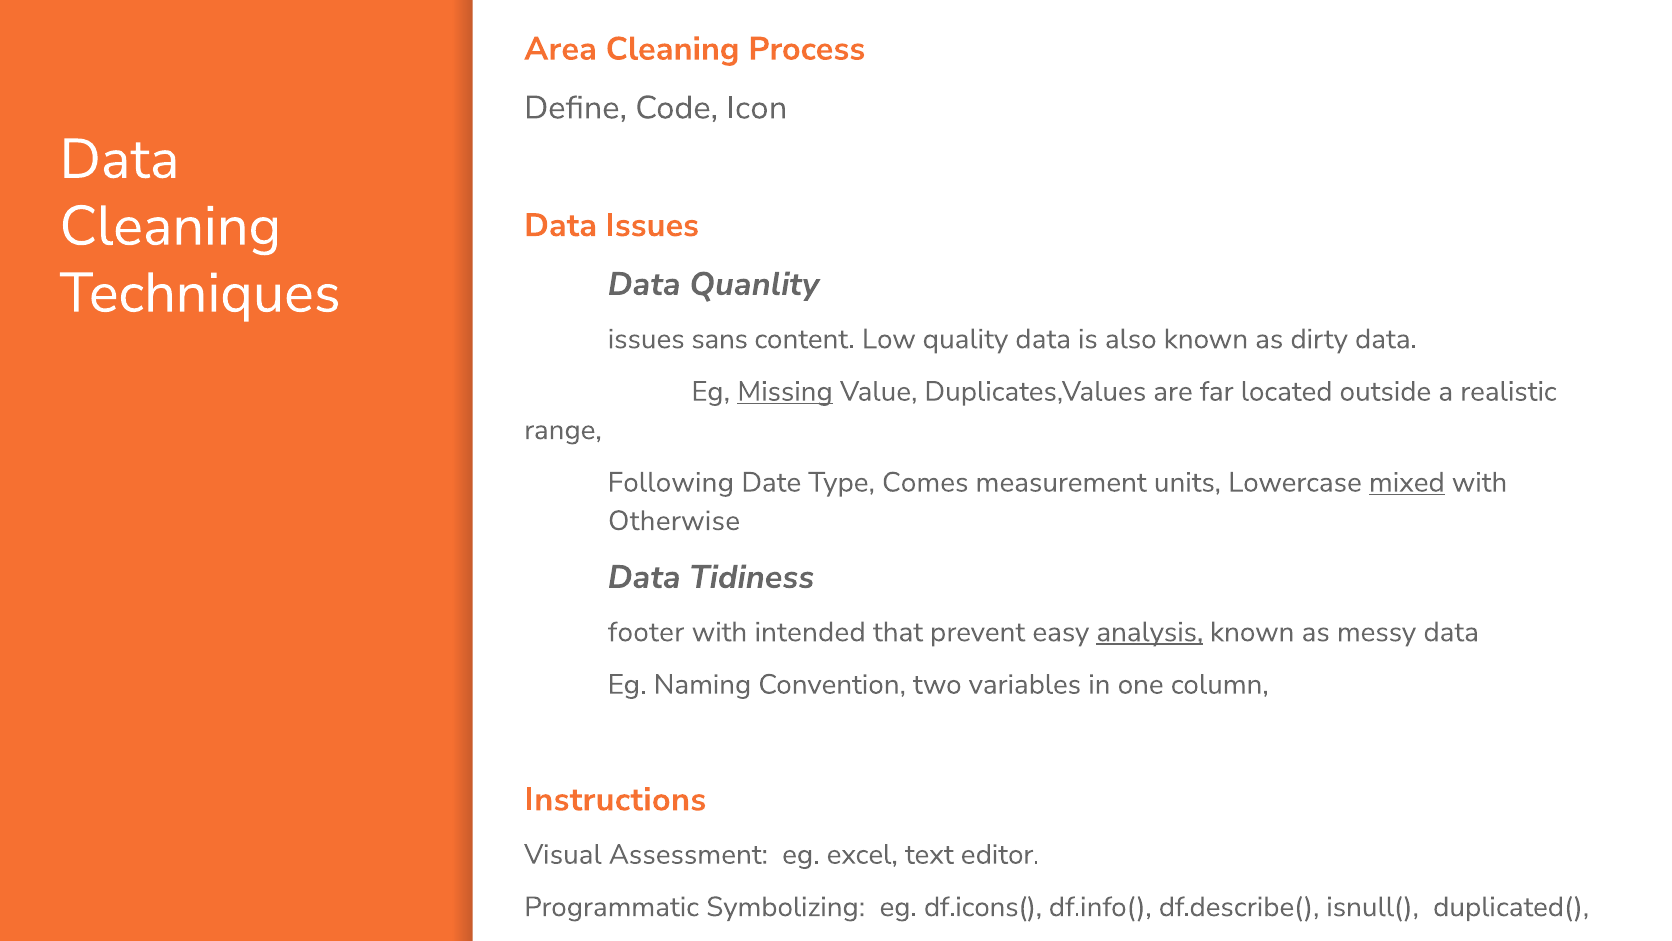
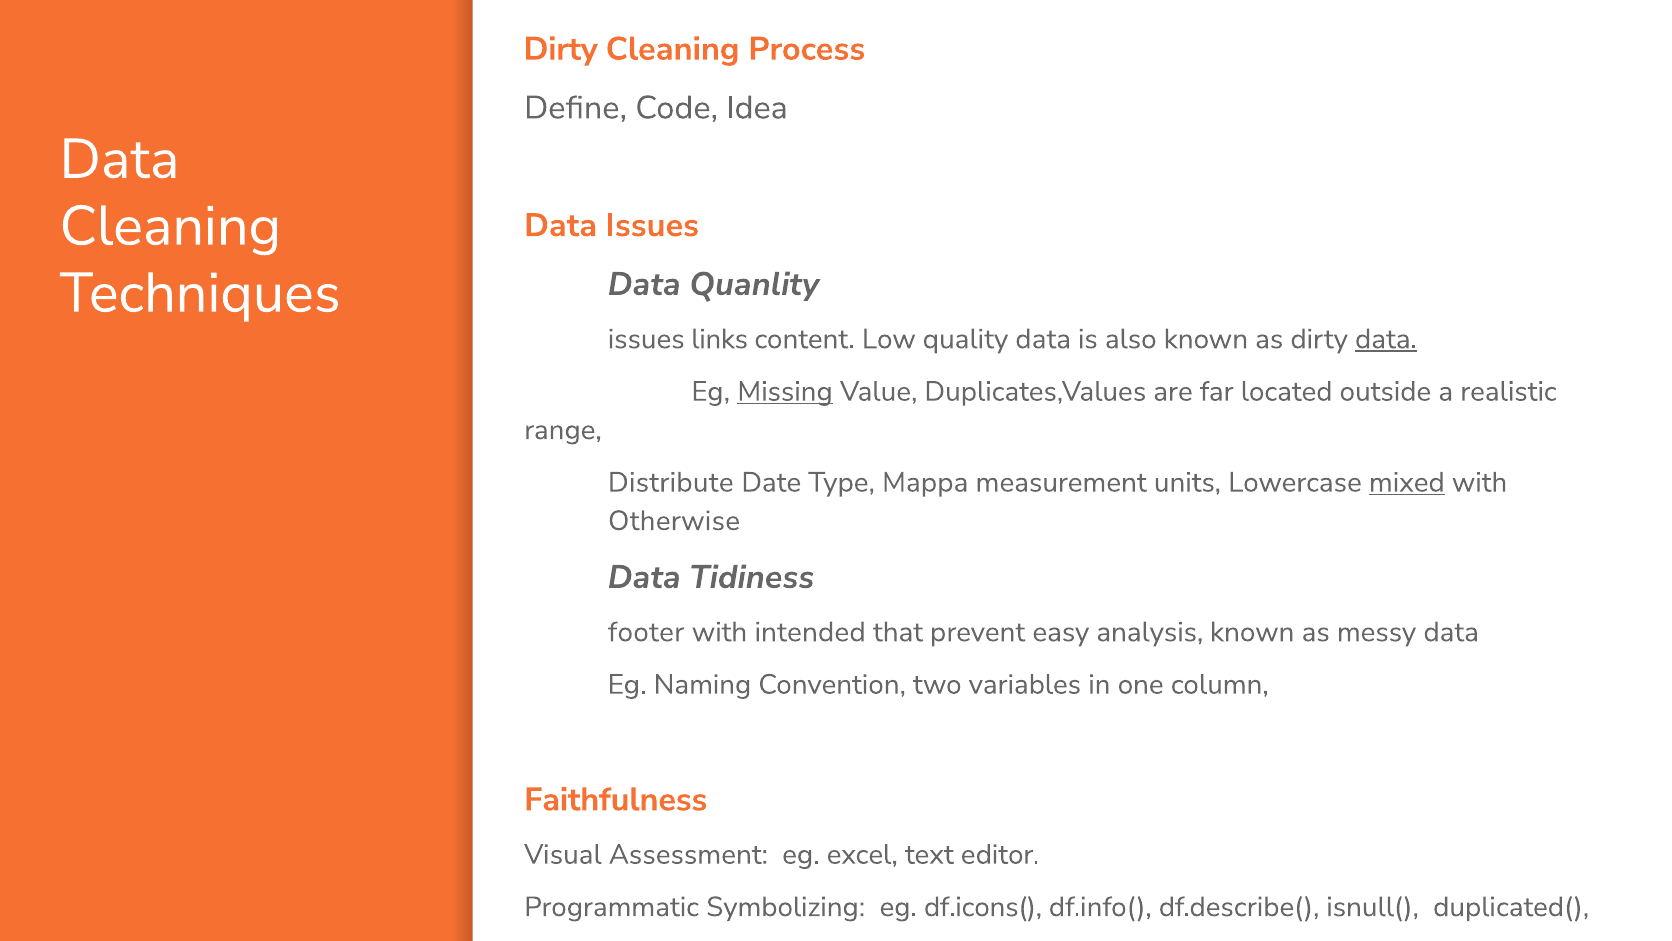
Area: Area -> Dirty (561, 49)
Icon: Icon -> Idea (757, 108)
sans: sans -> links (720, 339)
data underline: none -> present (1386, 339)
Following: Following -> Distribute (671, 482)
Comes: Comes -> Mappa (925, 482)
analysis underline: present -> none (1150, 632)
Instructions: Instructions -> Faithfulness (616, 799)
